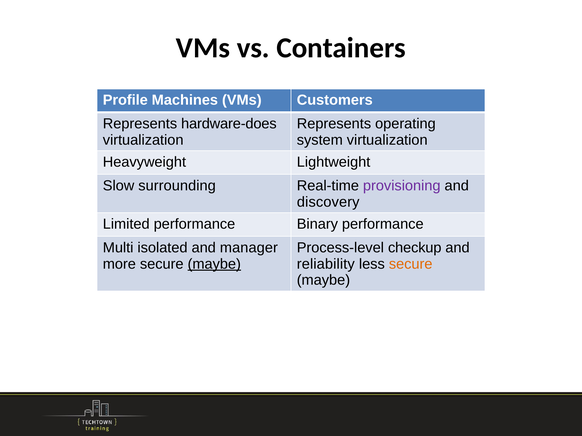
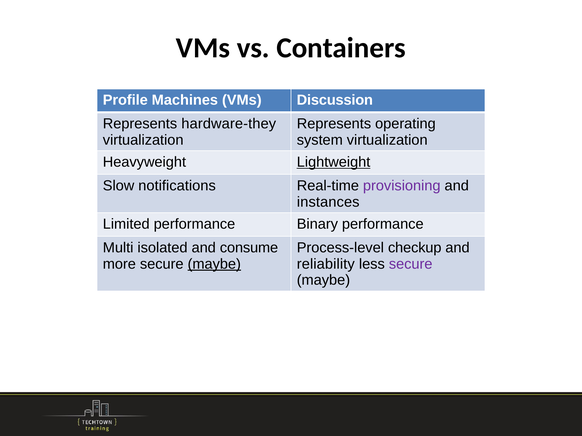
Customers: Customers -> Discussion (335, 100)
hardware-does: hardware-does -> hardware-they (229, 124)
Lightweight underline: none -> present (334, 162)
surrounding: surrounding -> notifications (177, 186)
discovery: discovery -> instances (328, 202)
manager: manager -> consume (249, 248)
secure colour: orange -> purple (411, 264)
